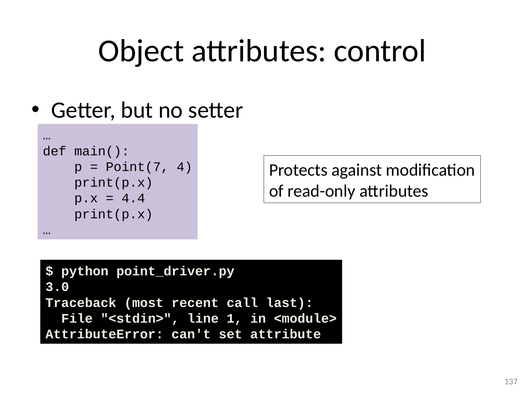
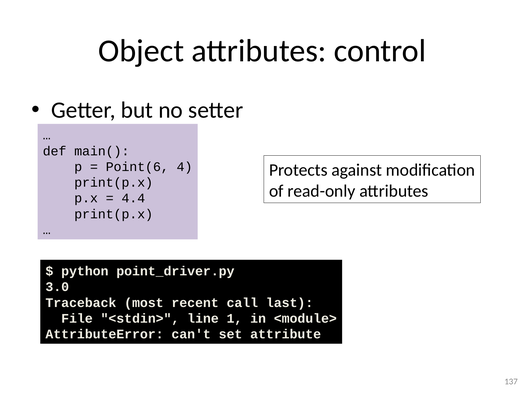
Point(7: Point(7 -> Point(6 (137, 167)
